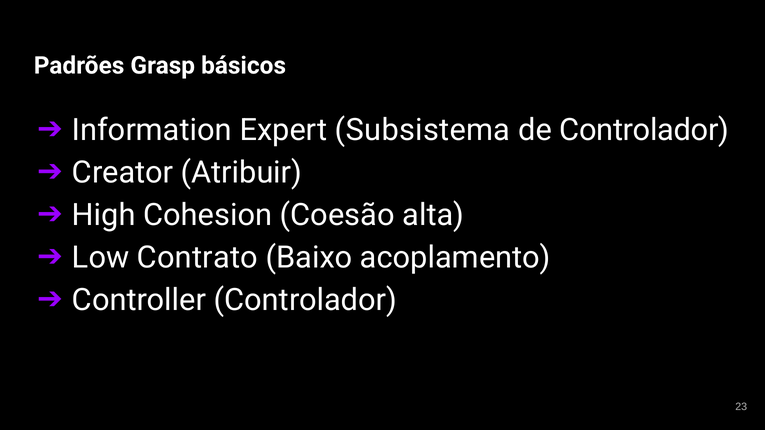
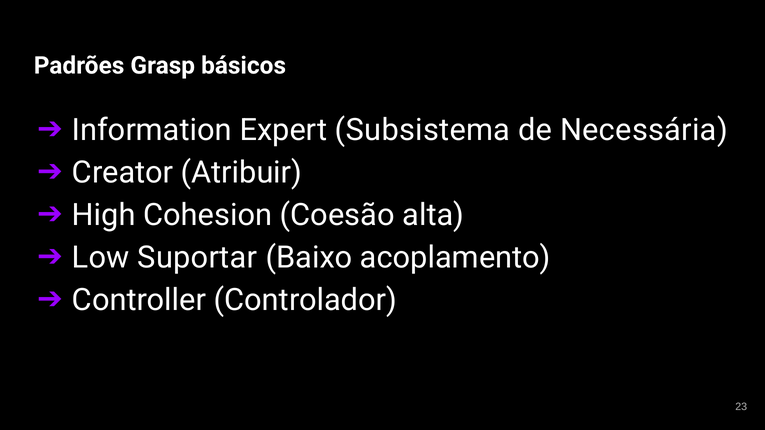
de Controlador: Controlador -> Necessária (644, 130)
Contrato: Contrato -> Suportar (197, 258)
